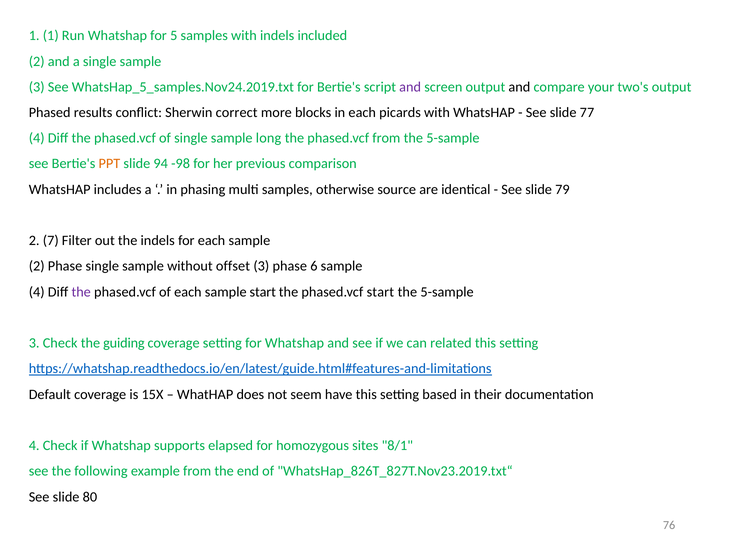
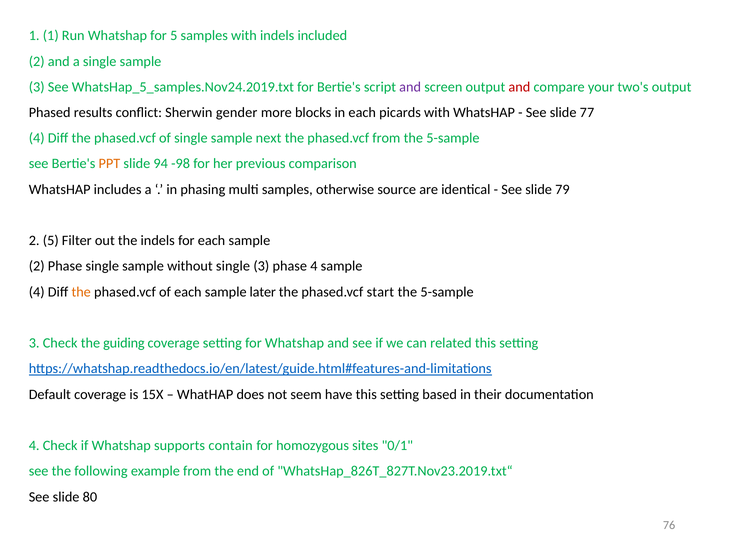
and colour: black -> red (519, 87)
correct: correct -> gender (237, 113)
long: long -> next (269, 138)
2 7: 7 -> 5 (51, 240)
without offset: offset -> single (233, 266)
phase 6: 6 -> 4 (314, 266)
the colour: purple -> orange (81, 292)
sample start: start -> later (263, 292)
elapsed: elapsed -> contain (231, 445)
8/1: 8/1 -> 0/1 (397, 445)
